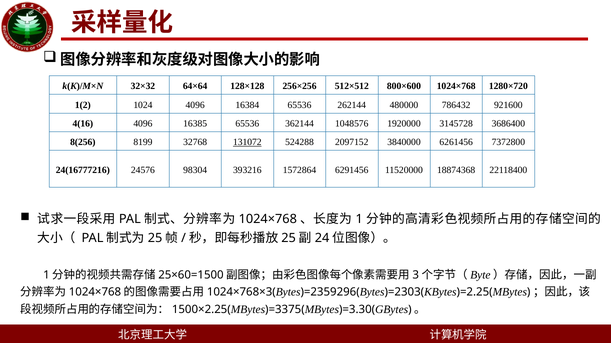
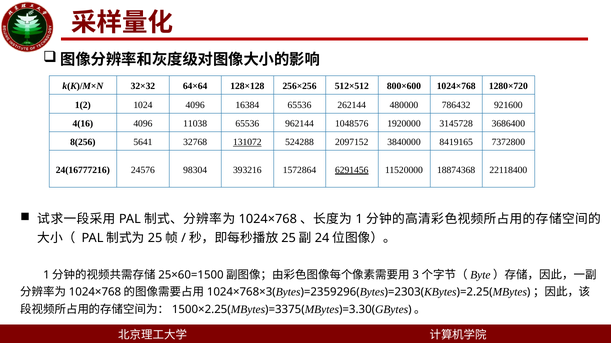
16385: 16385 -> 11038 (195, 124)
362144: 362144 -> 962144 (299, 124)
8199: 8199 -> 5641 (143, 142)
6261456: 6261456 -> 8419165 (456, 142)
6291456 underline: none -> present (352, 170)
